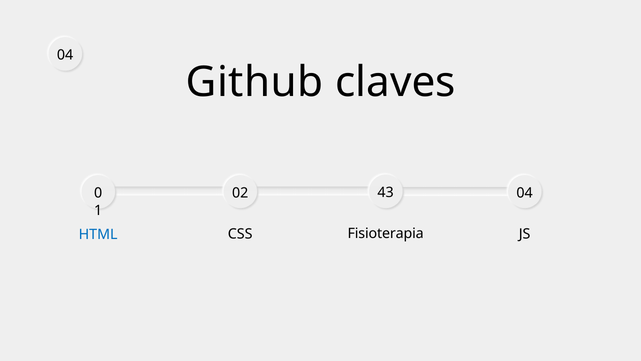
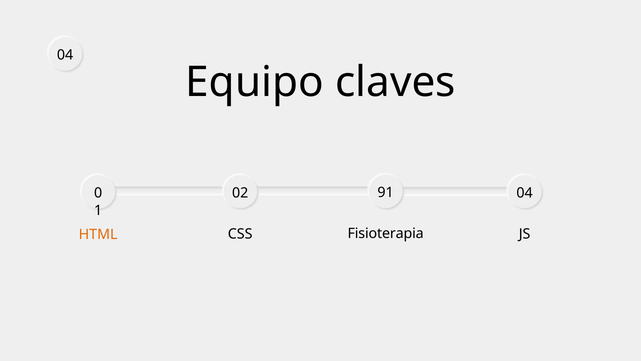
Github: Github -> Equipo (255, 82)
43: 43 -> 91 (386, 192)
HTML colour: blue -> orange (98, 234)
